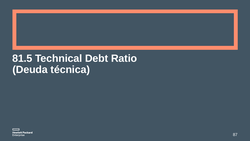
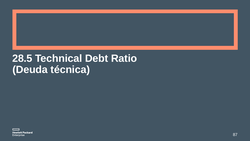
81.5: 81.5 -> 28.5 (22, 58)
